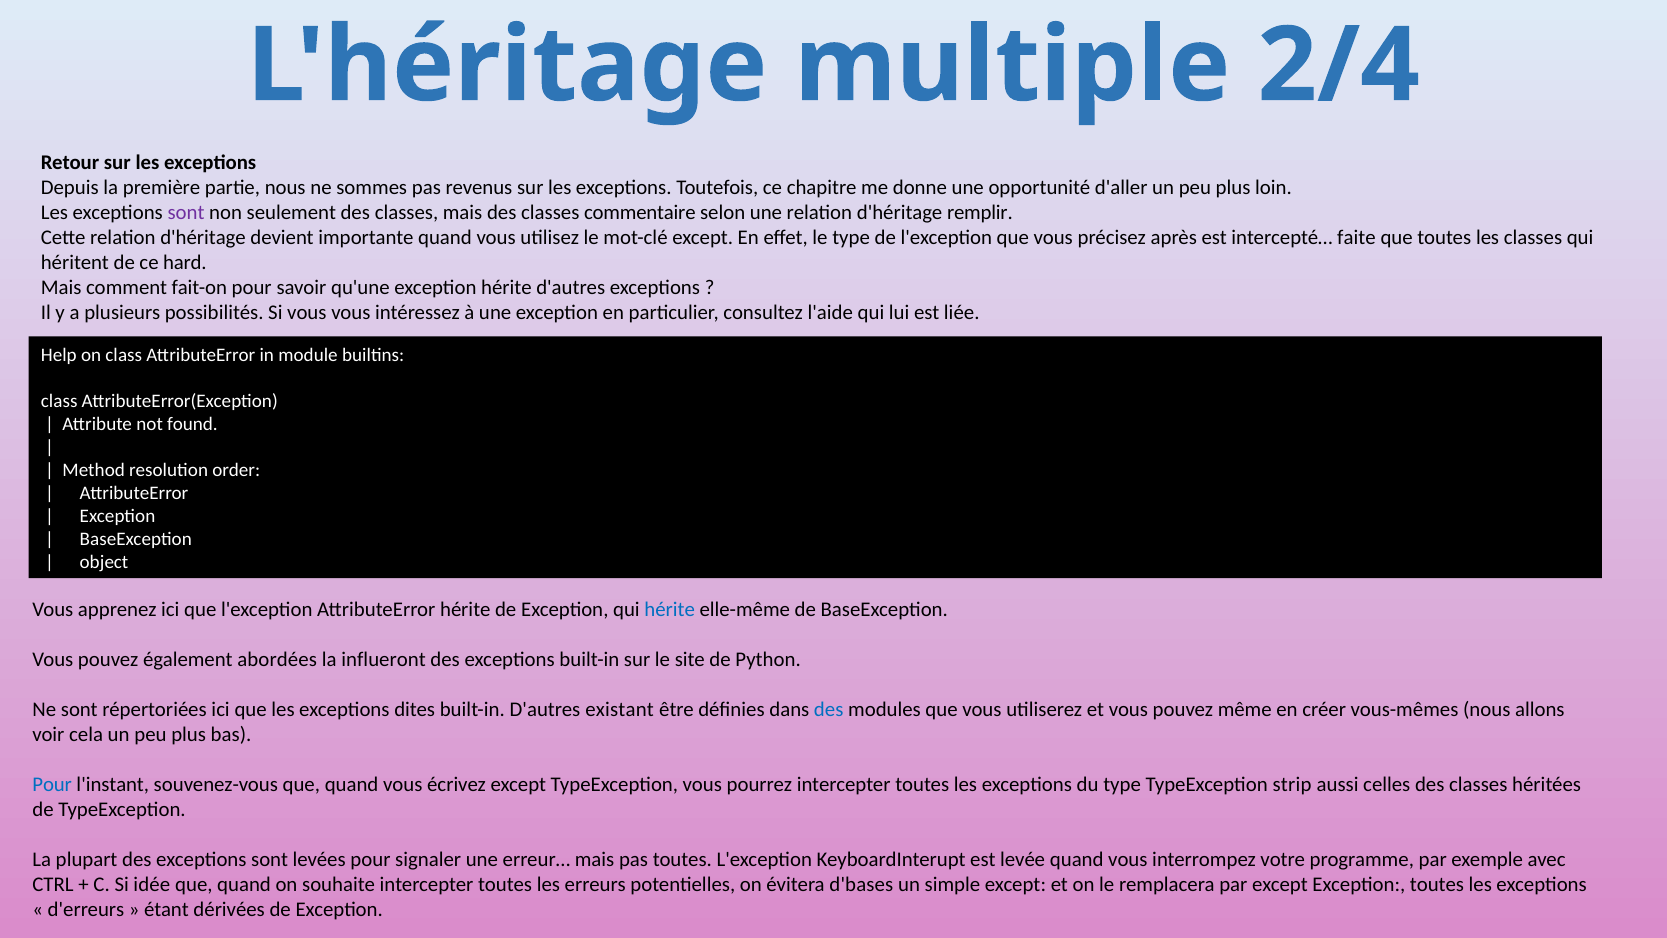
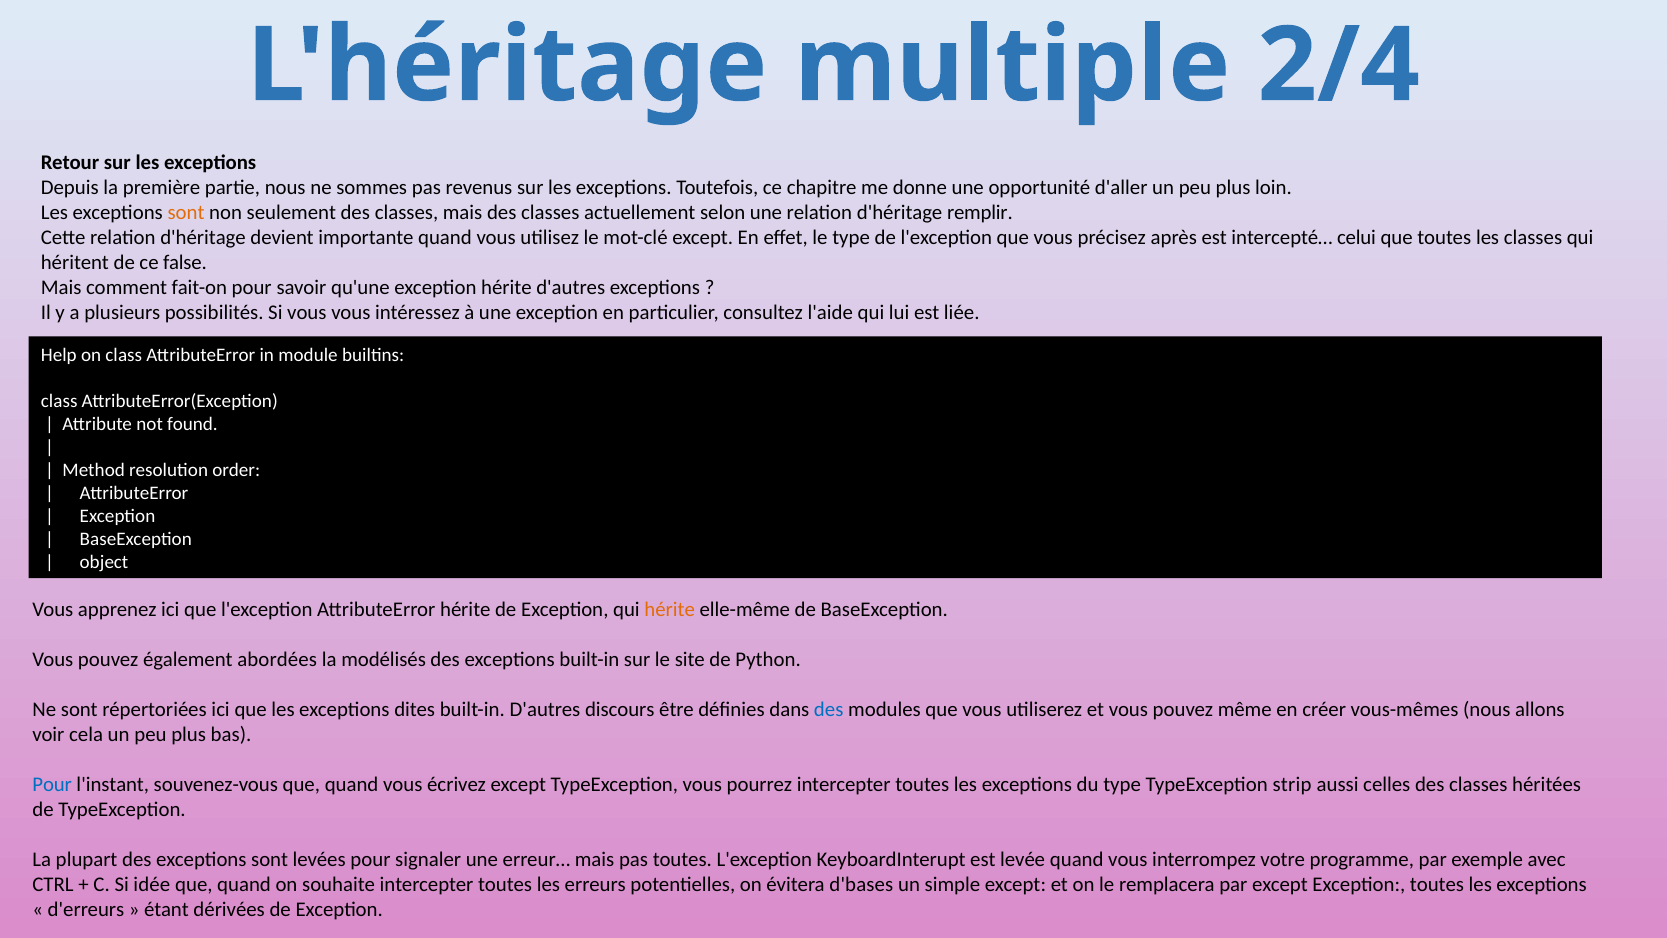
sont colour: purple -> orange (186, 212)
commentaire: commentaire -> actuellement (640, 212)
faite: faite -> celui (1357, 237)
hard: hard -> false (185, 262)
hérite colour: blue -> orange (670, 609)
influeront: influeront -> modélisés (384, 659)
existant: existant -> discours (620, 710)
